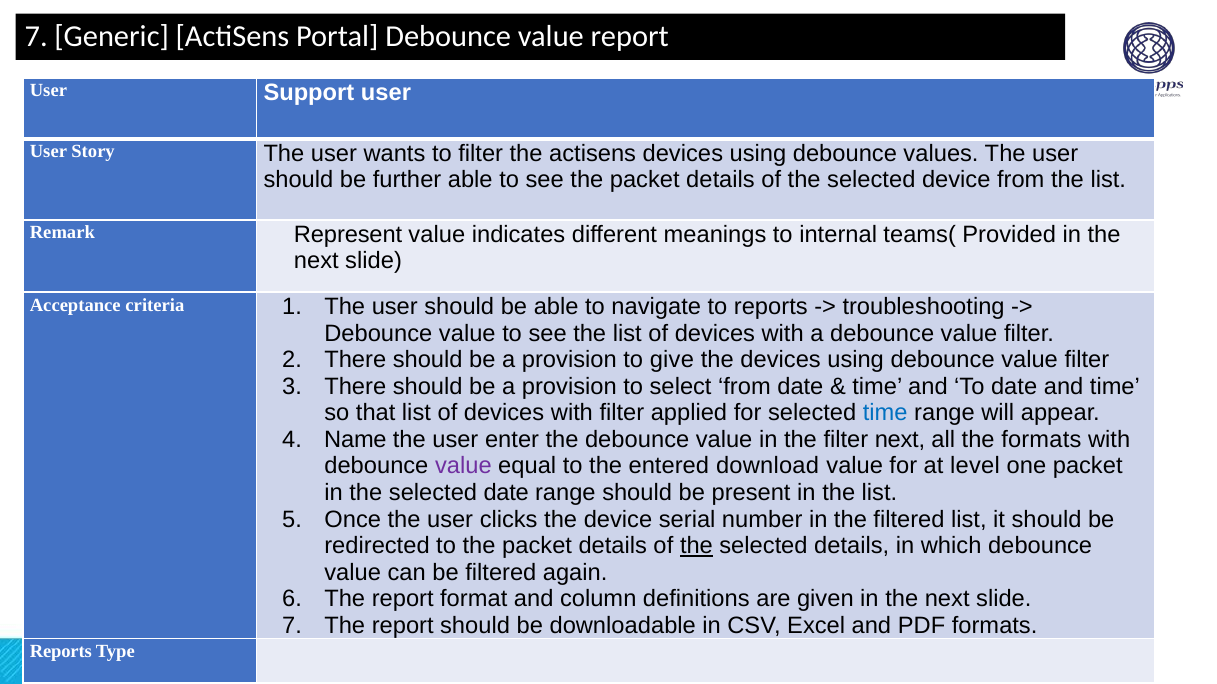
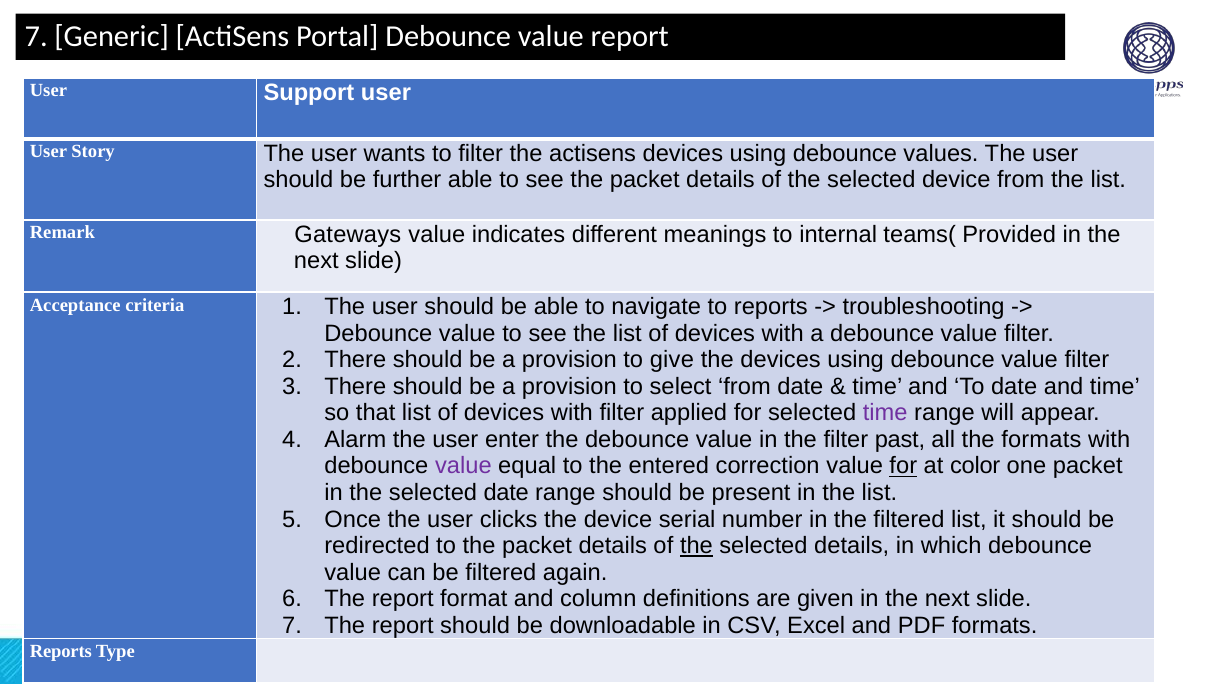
Represent: Represent -> Gateways (348, 235)
time colour: blue -> purple (885, 413)
Name: Name -> Alarm (355, 440)
filter next: next -> past (900, 440)
download: download -> correction (768, 467)
for underline: none -> present (903, 467)
level: level -> color (975, 467)
